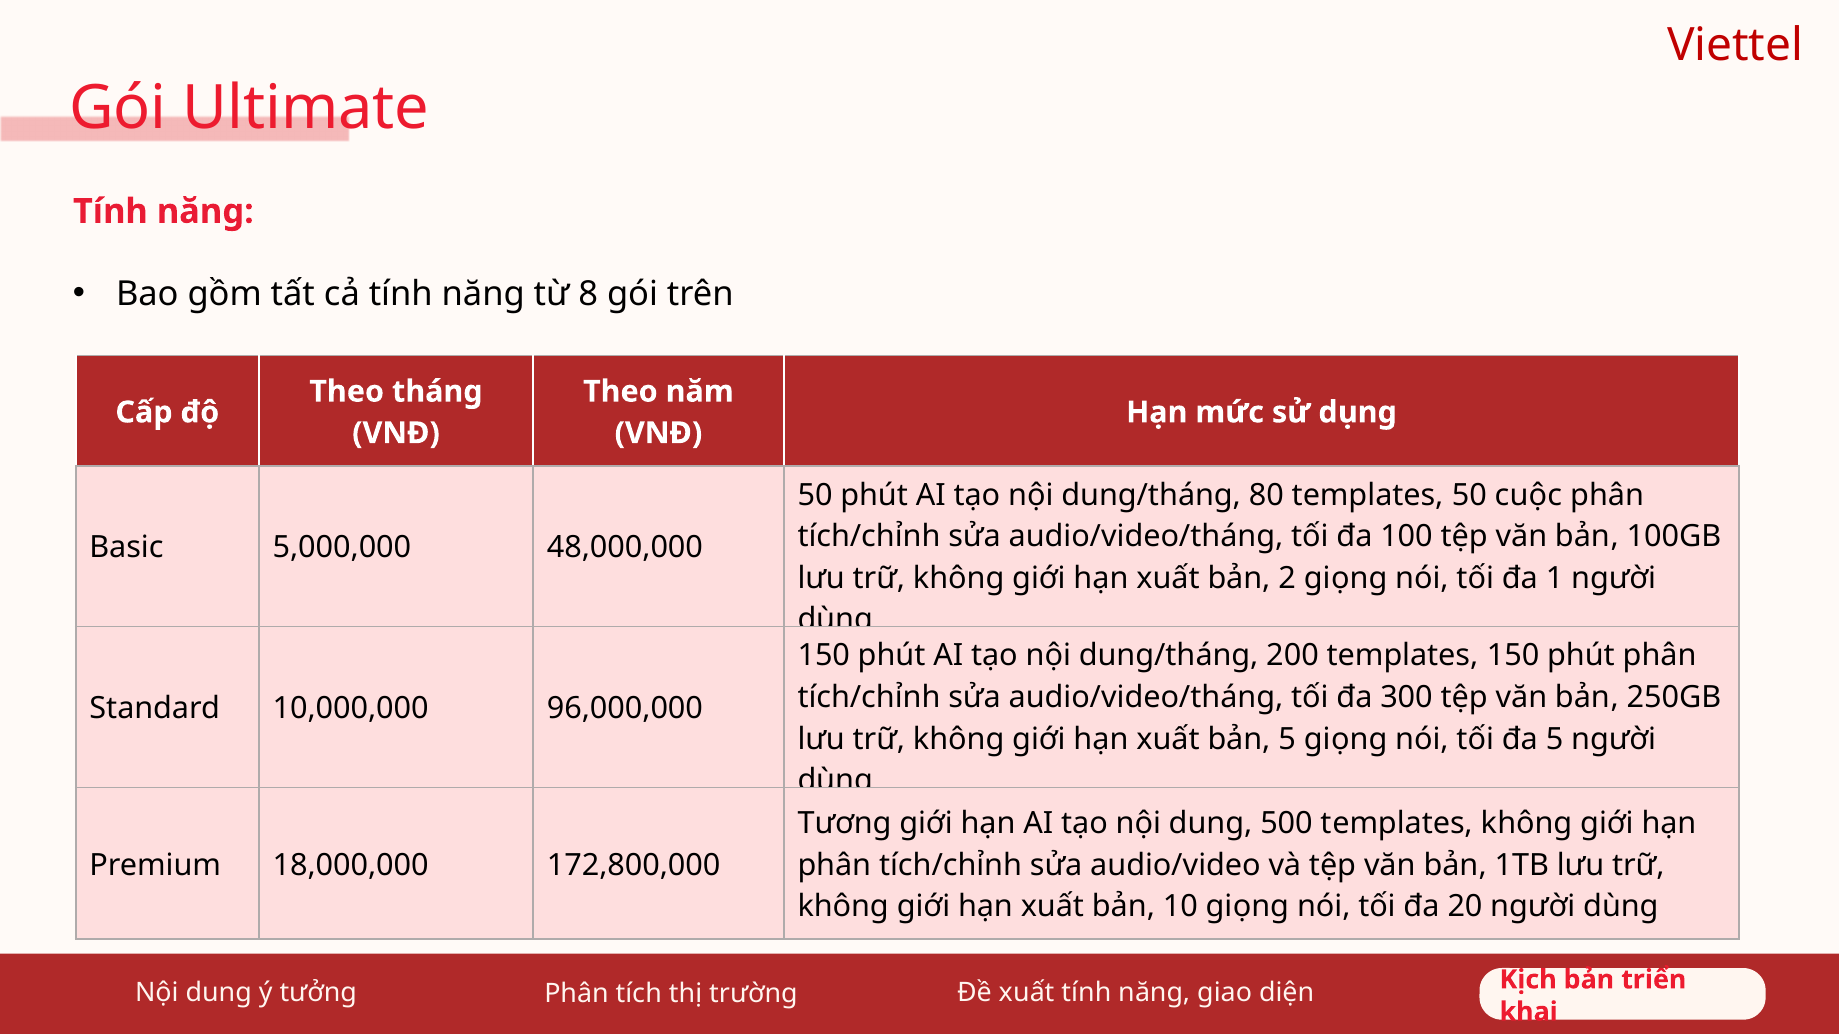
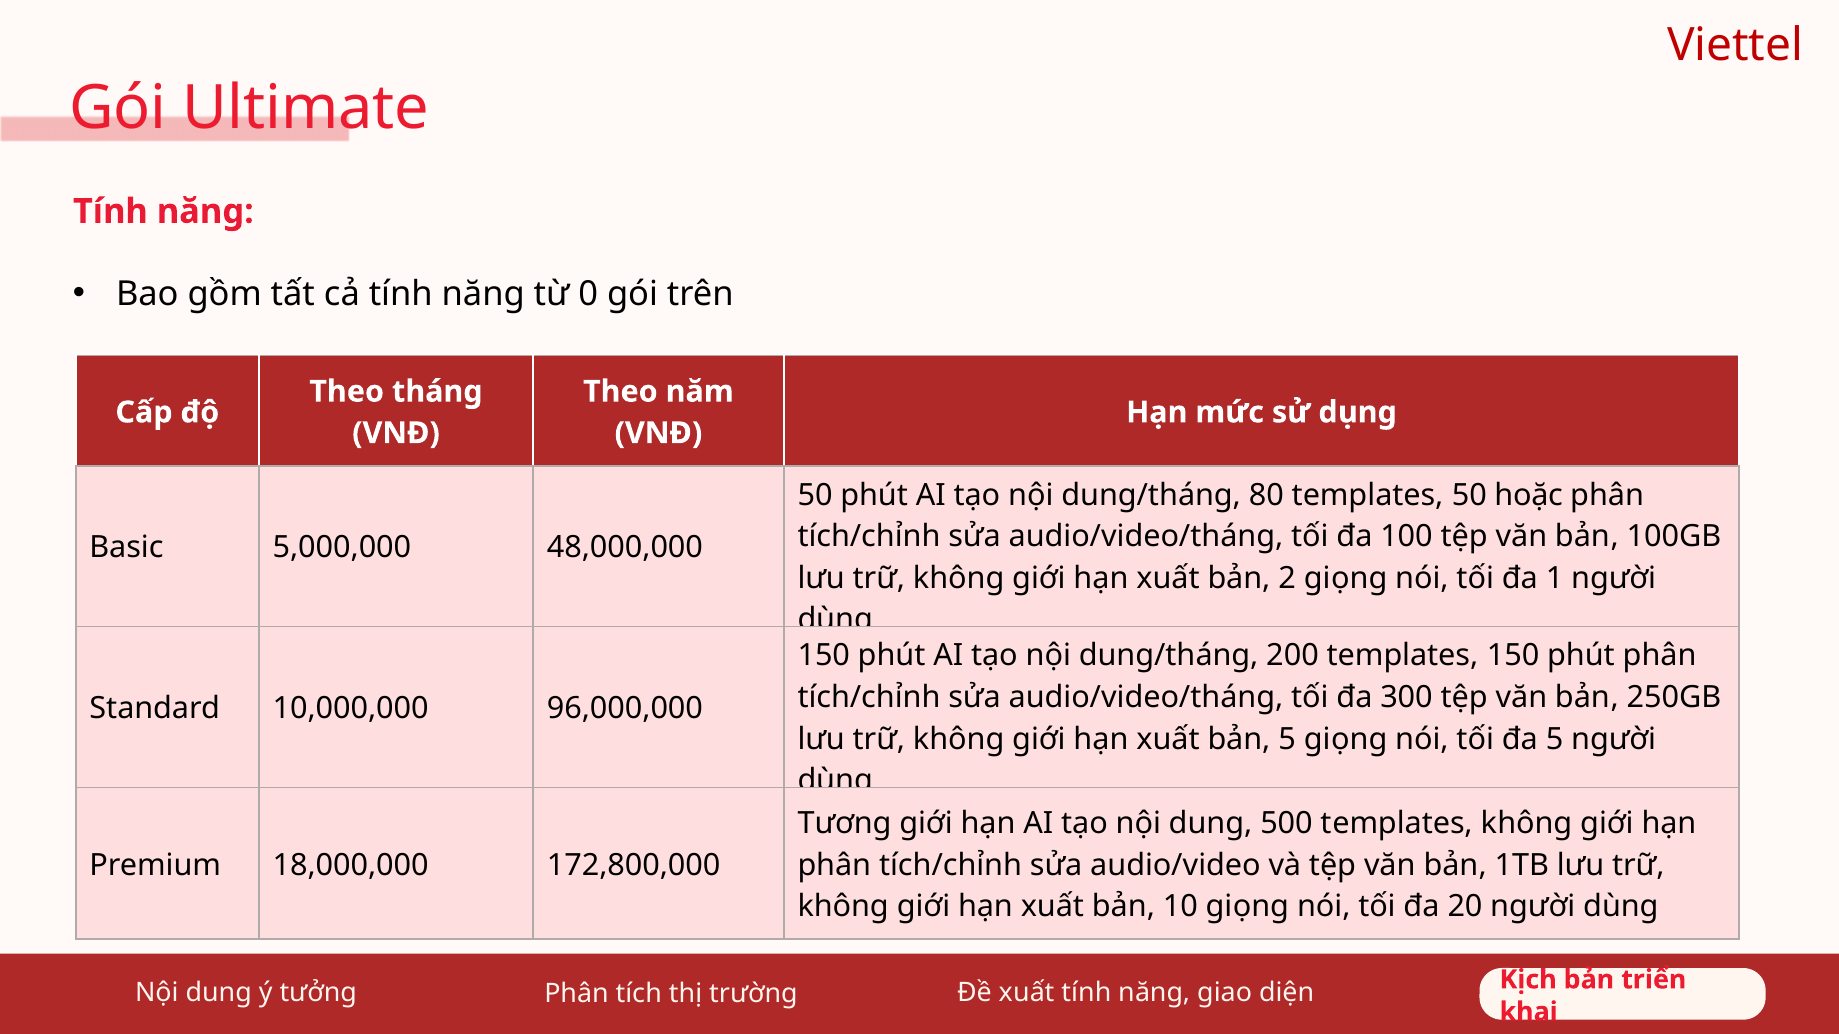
8: 8 -> 0 (588, 294)
cuộc: cuộc -> hoặc (1529, 495)
